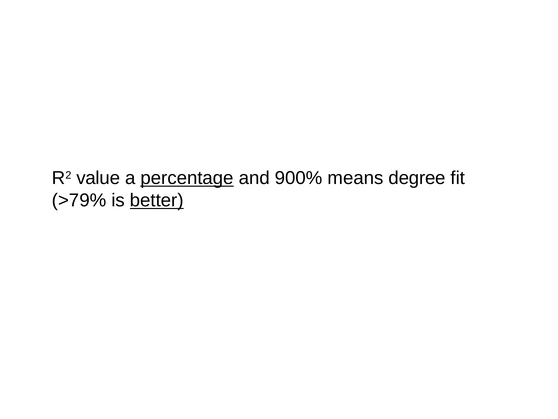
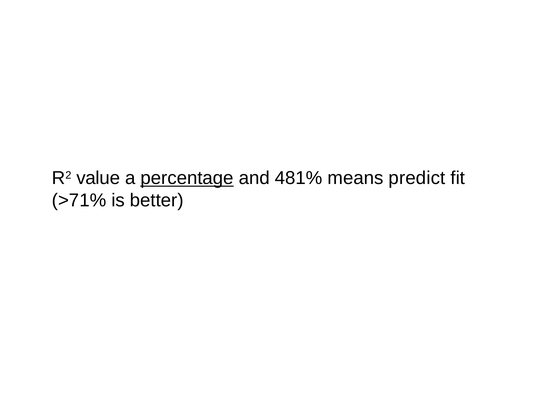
900%: 900% -> 481% (299, 178)
degree: degree -> predict (417, 178)
>79%: >79% -> >71% (79, 200)
better underline: present -> none (157, 200)
